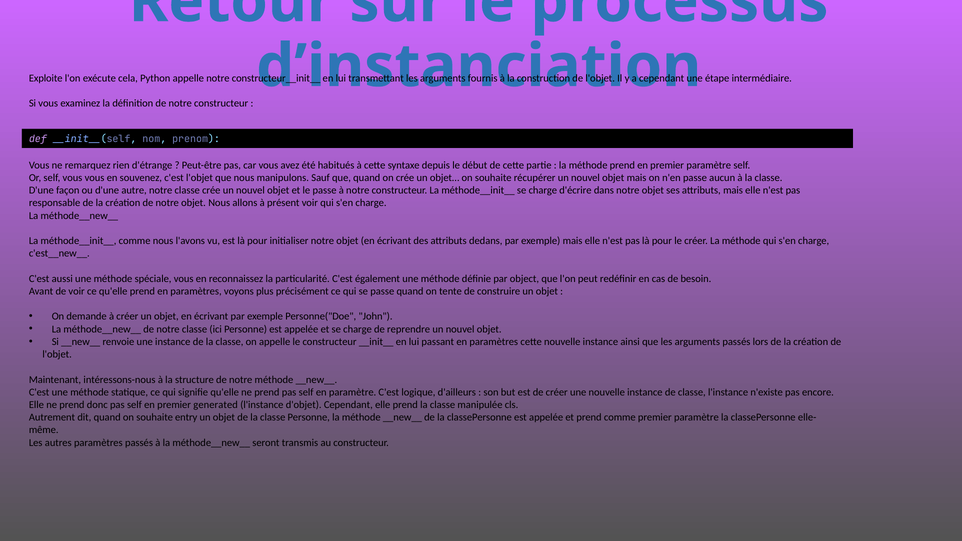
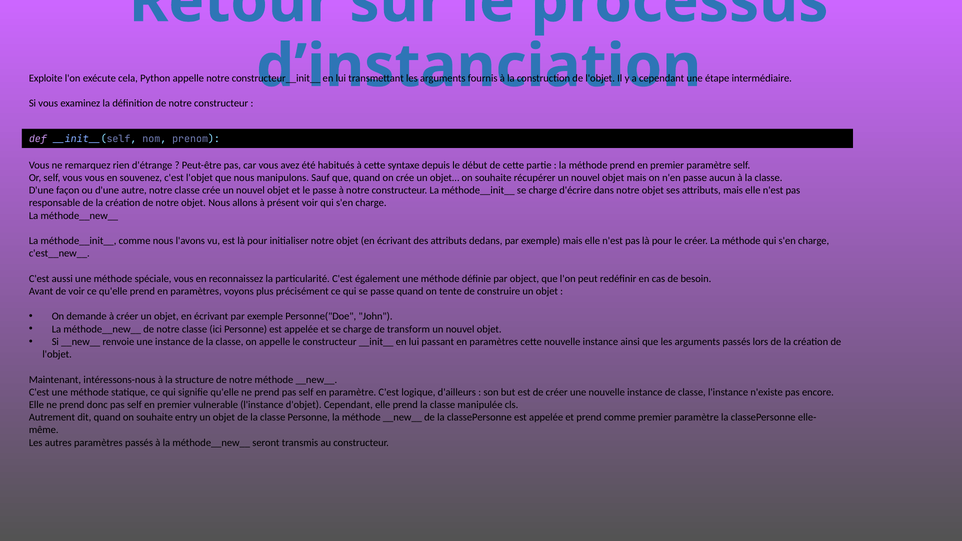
reprendre: reprendre -> transform (409, 329)
generated: generated -> vulnerable (216, 405)
